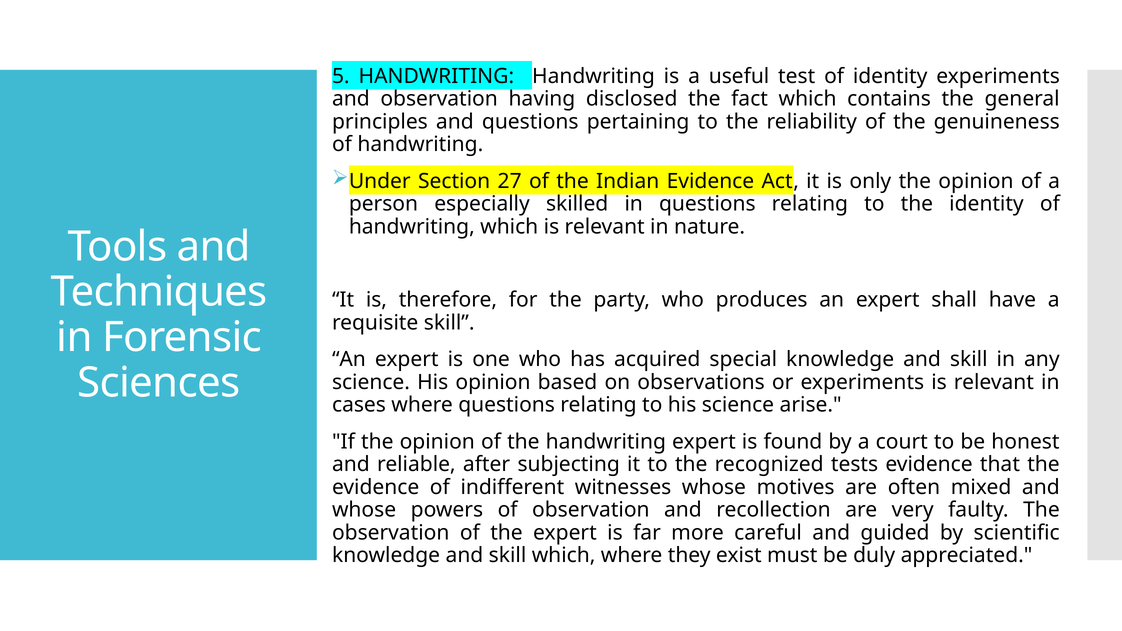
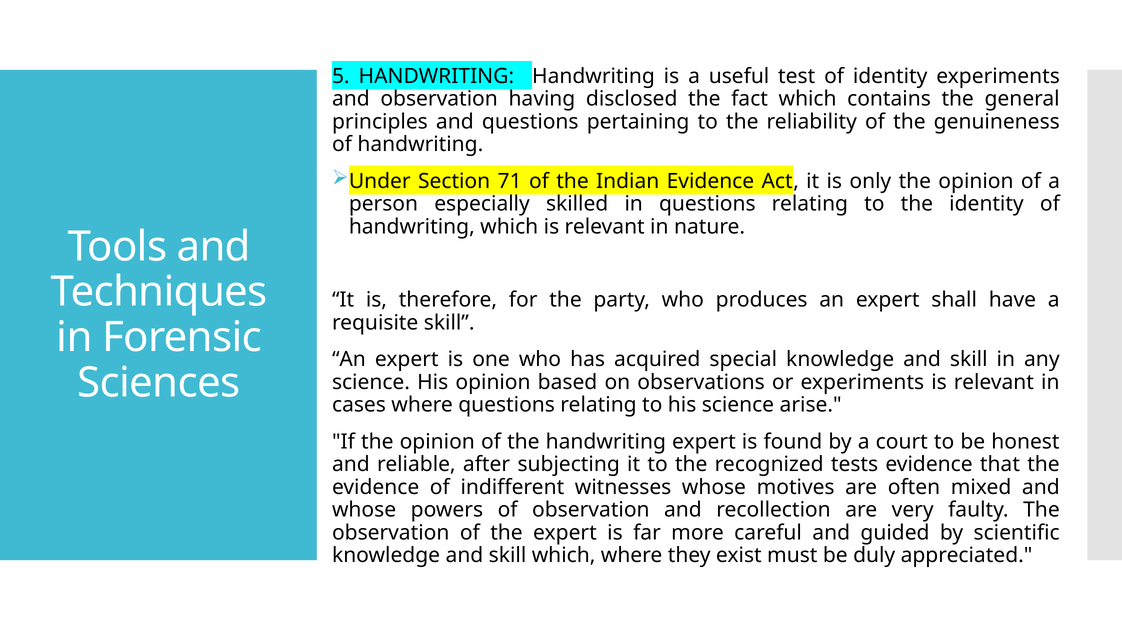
27: 27 -> 71 (510, 181)
